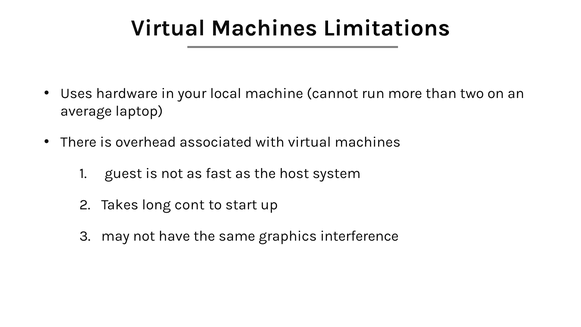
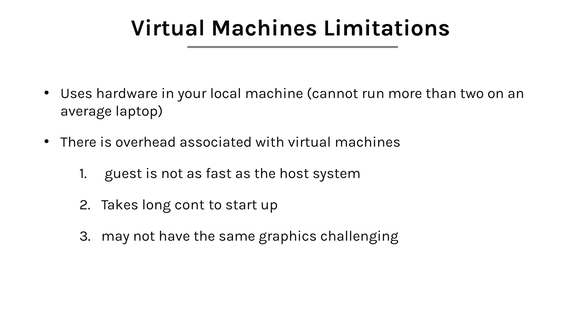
interference: interference -> challenging (359, 236)
